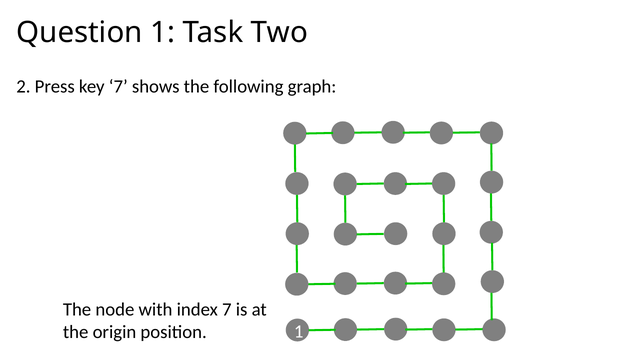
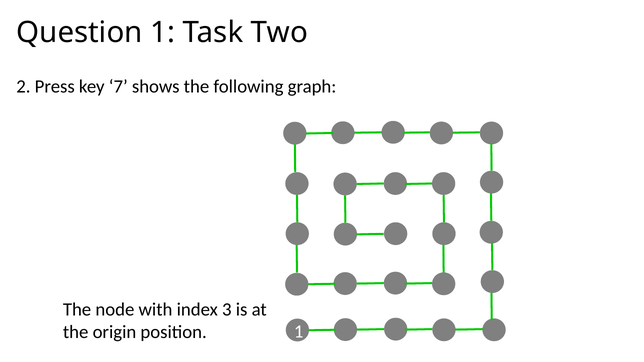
index 7: 7 -> 3 (227, 310)
